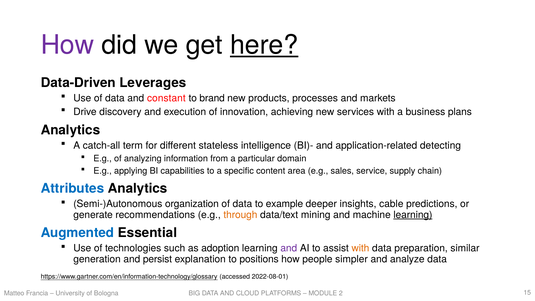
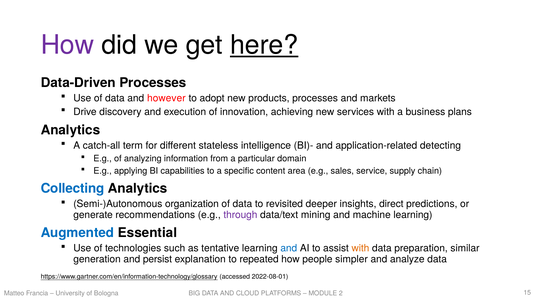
Data-Driven Leverages: Leverages -> Processes (153, 83)
constant: constant -> however (166, 98)
brand: brand -> adopt (212, 98)
Attributes: Attributes -> Collecting (73, 188)
example: example -> revisited (284, 204)
cable: cable -> direct (391, 204)
through colour: orange -> purple (240, 215)
learning underline: present -> none (413, 215)
adoption: adoption -> tentative (220, 248)
and colour: purple -> blue (289, 248)
positions: positions -> repeated (259, 259)
